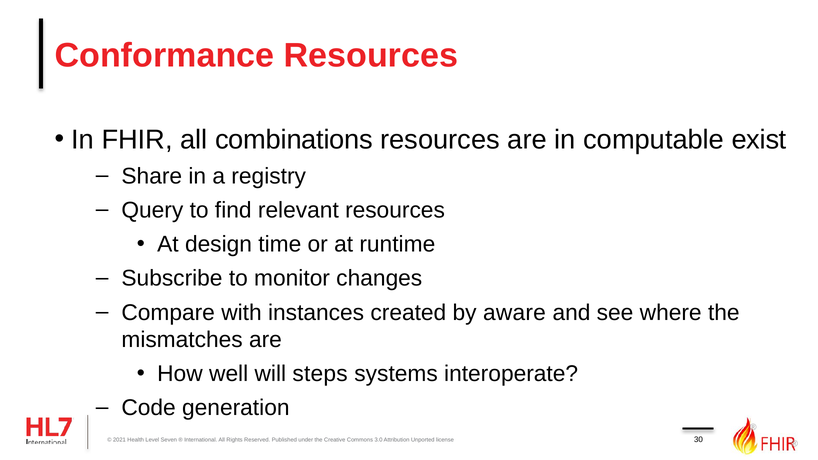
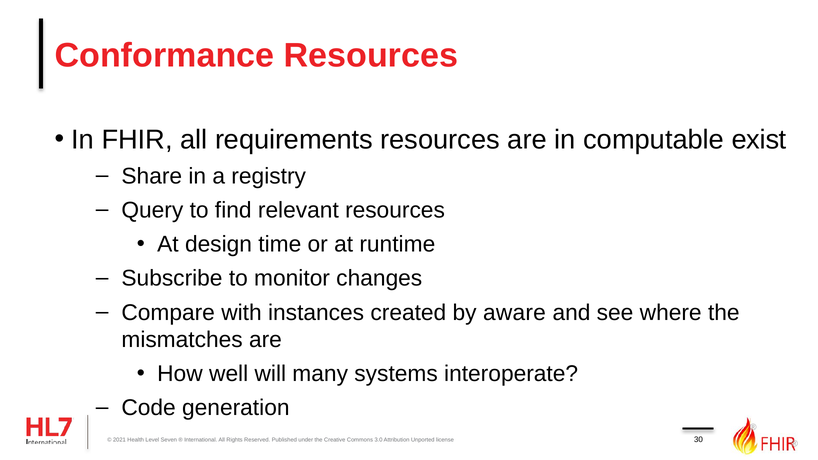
combinations: combinations -> requirements (294, 140)
steps: steps -> many (320, 374)
